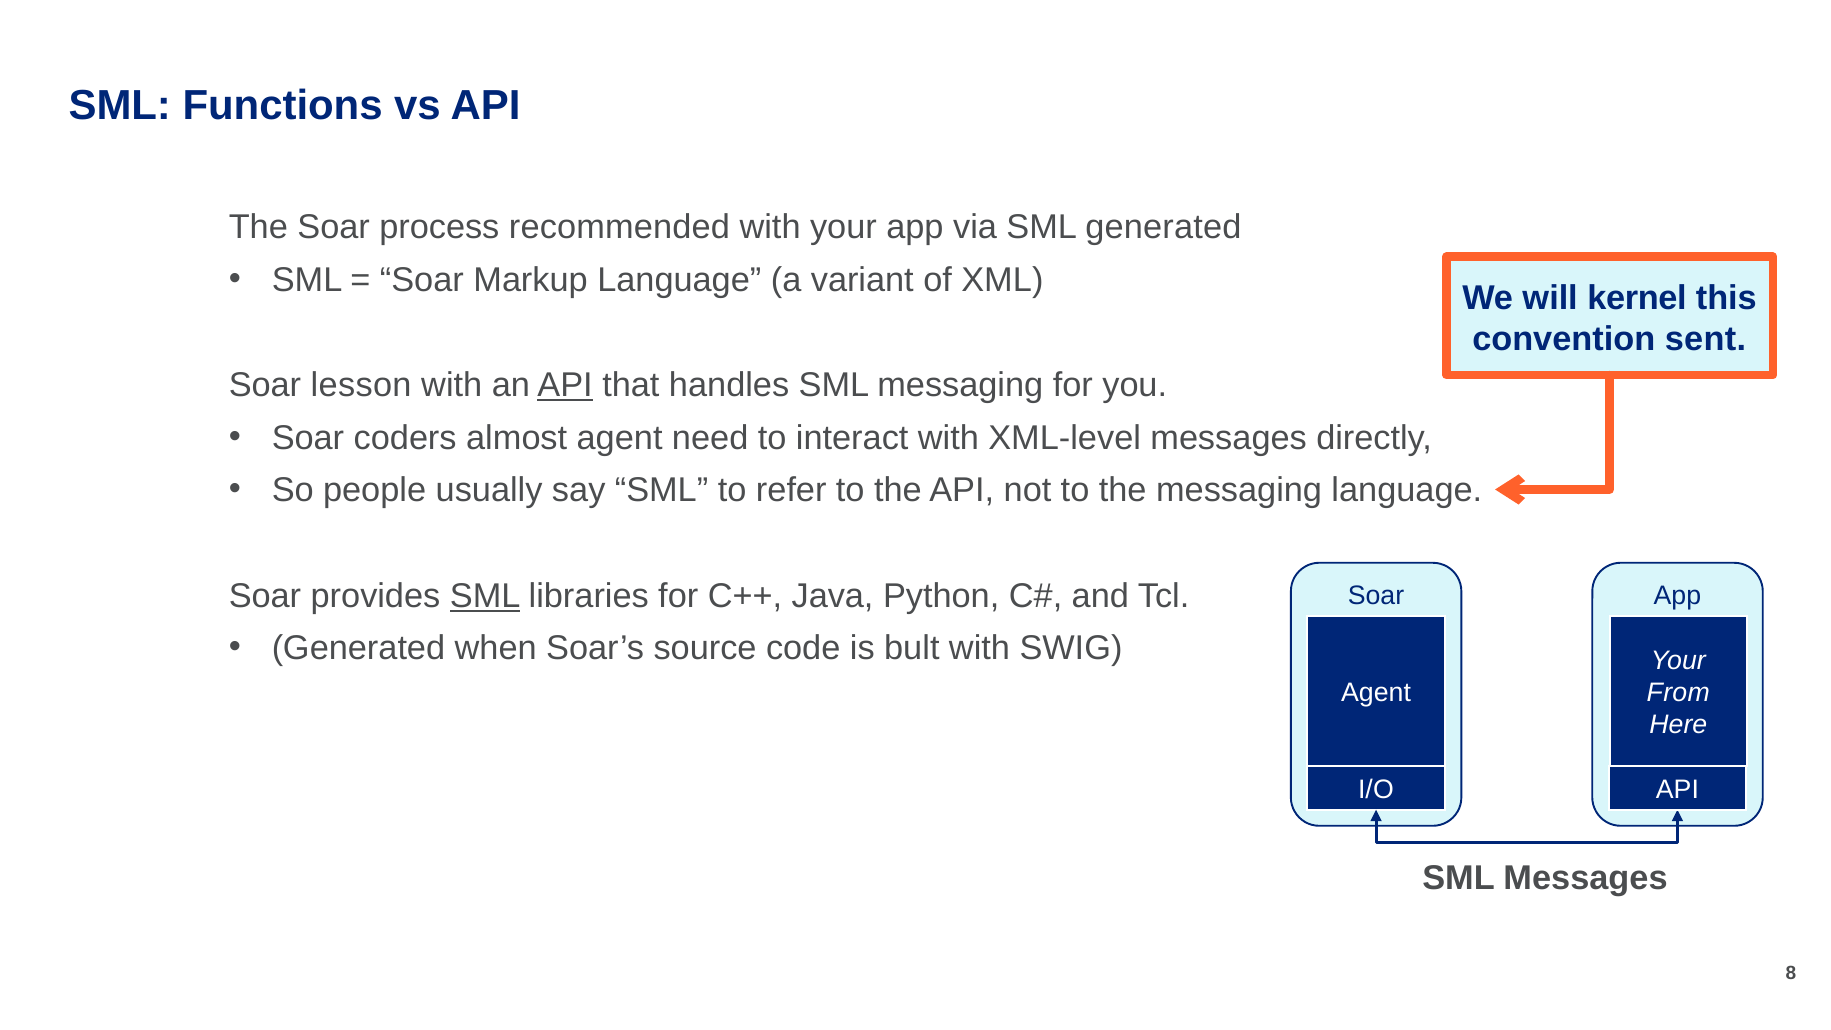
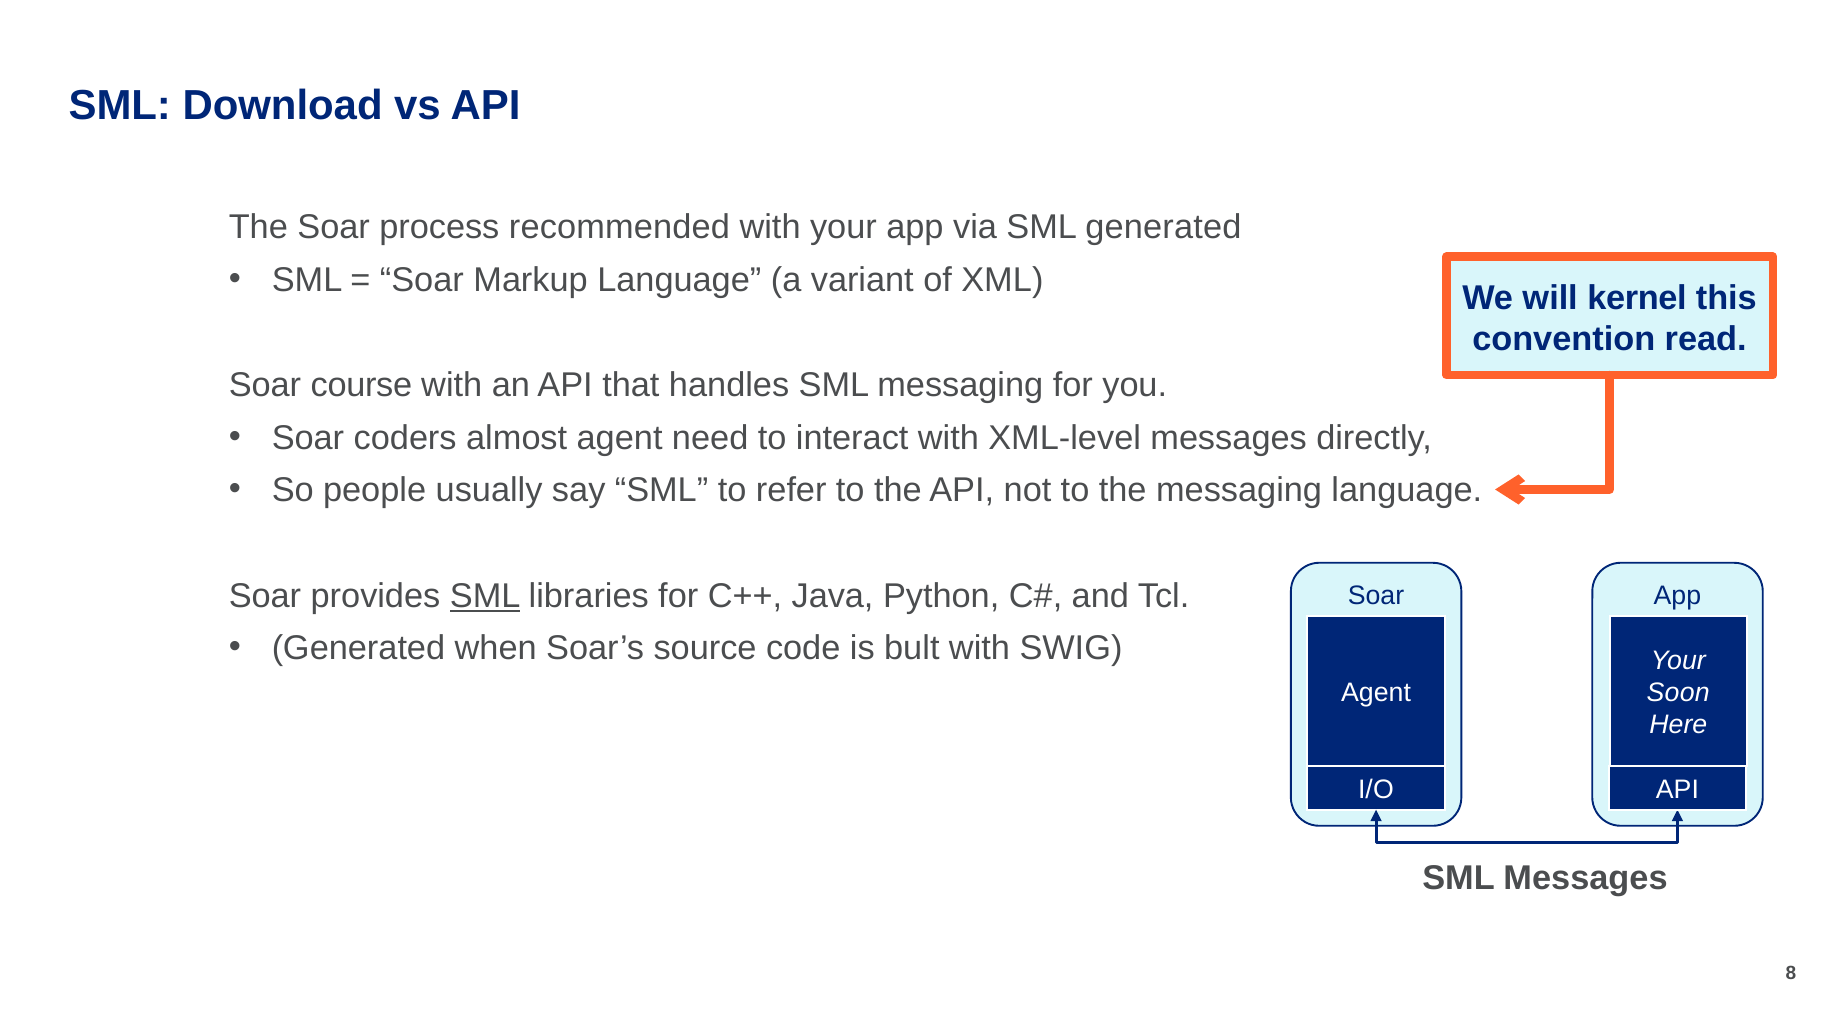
Functions: Functions -> Download (283, 106)
sent: sent -> read (1706, 339)
lesson: lesson -> course (361, 385)
API underline: present -> none (565, 385)
From: From -> Soon (1678, 693)
